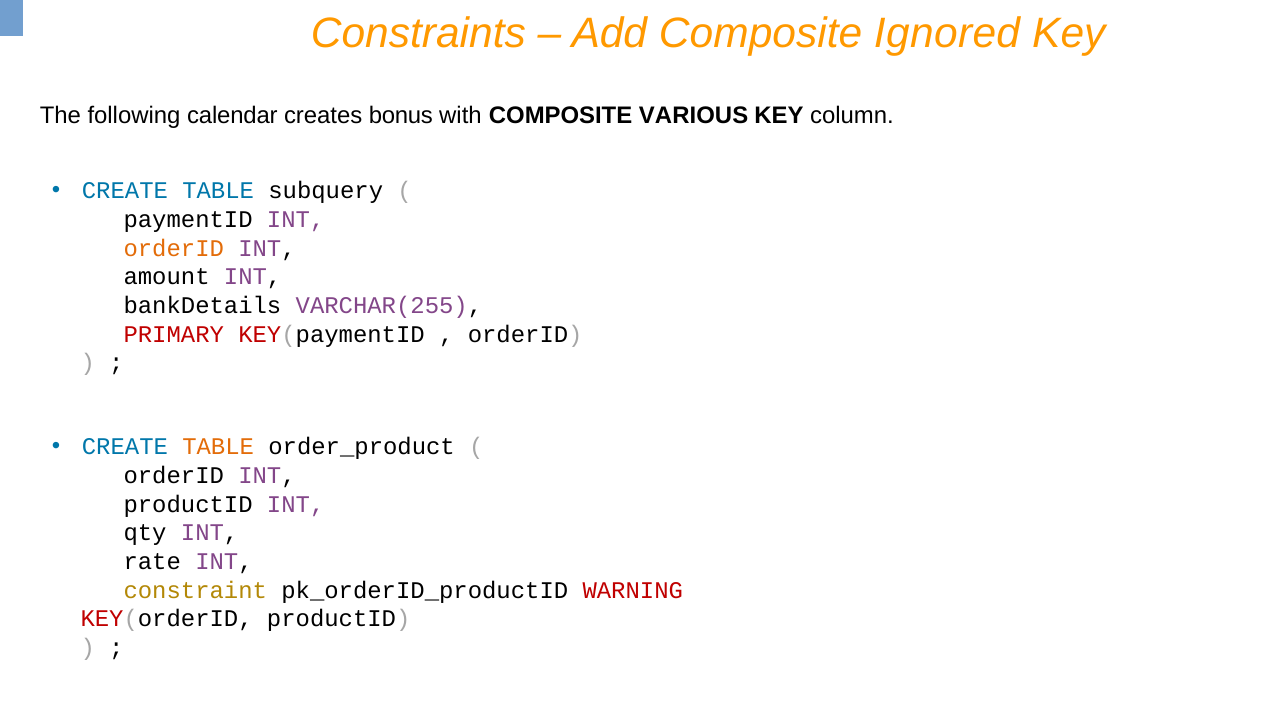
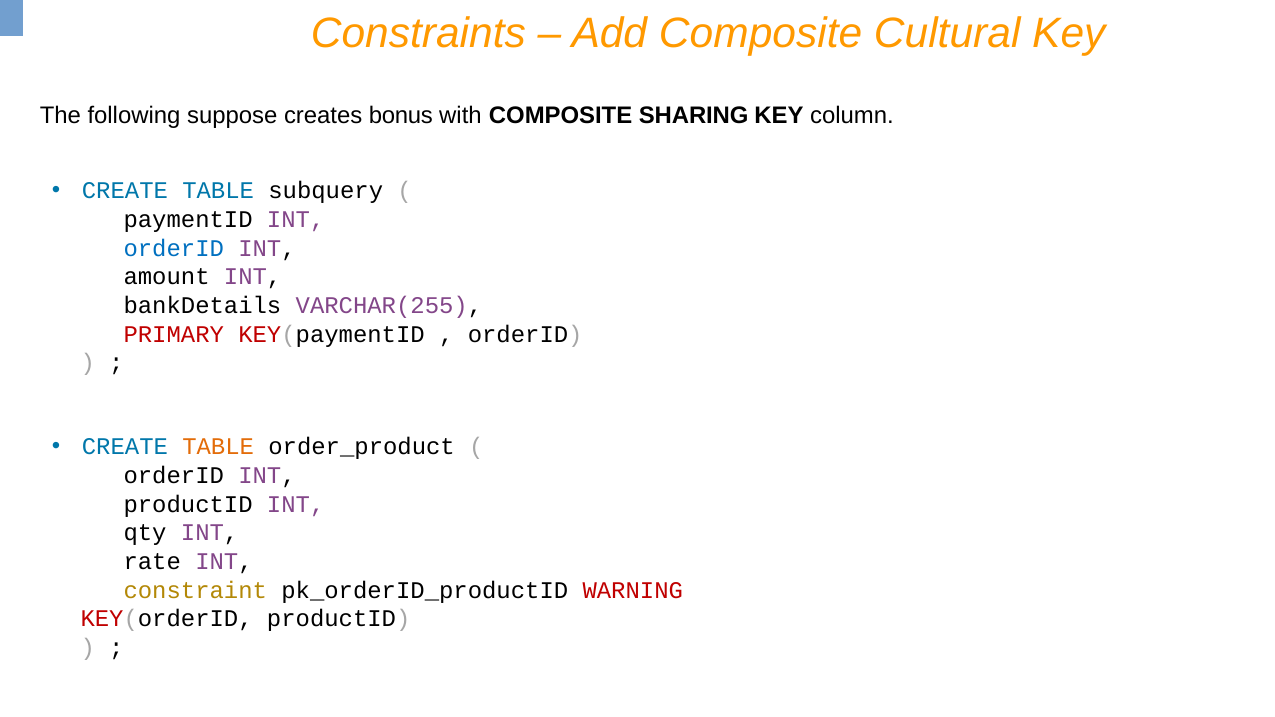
Ignored: Ignored -> Cultural (947, 33)
calendar: calendar -> suppose (232, 116)
VARIOUS: VARIOUS -> SHARING (694, 116)
orderID colour: orange -> blue (174, 248)
